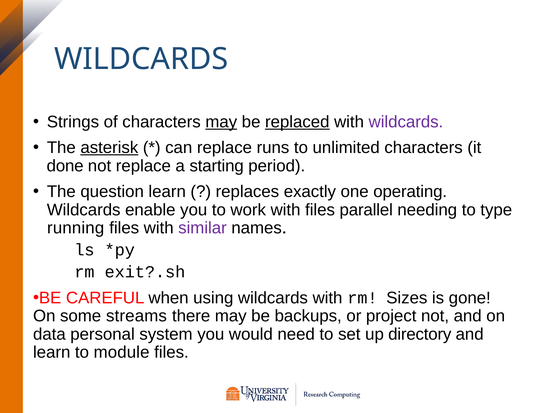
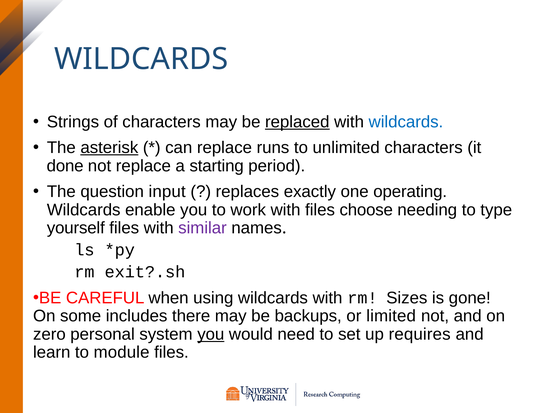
may underline: present -> none (221, 122)
wildcards colour: purple -> blue (406, 122)
question learn: learn -> input (167, 192)
parallel: parallel -> choose (366, 210)
running: running -> yourself (76, 228)
streams: streams -> includes (137, 316)
project: project -> limited (391, 316)
data: data -> zero (49, 334)
you underline: none -> present (211, 334)
directory: directory -> requires (420, 334)
